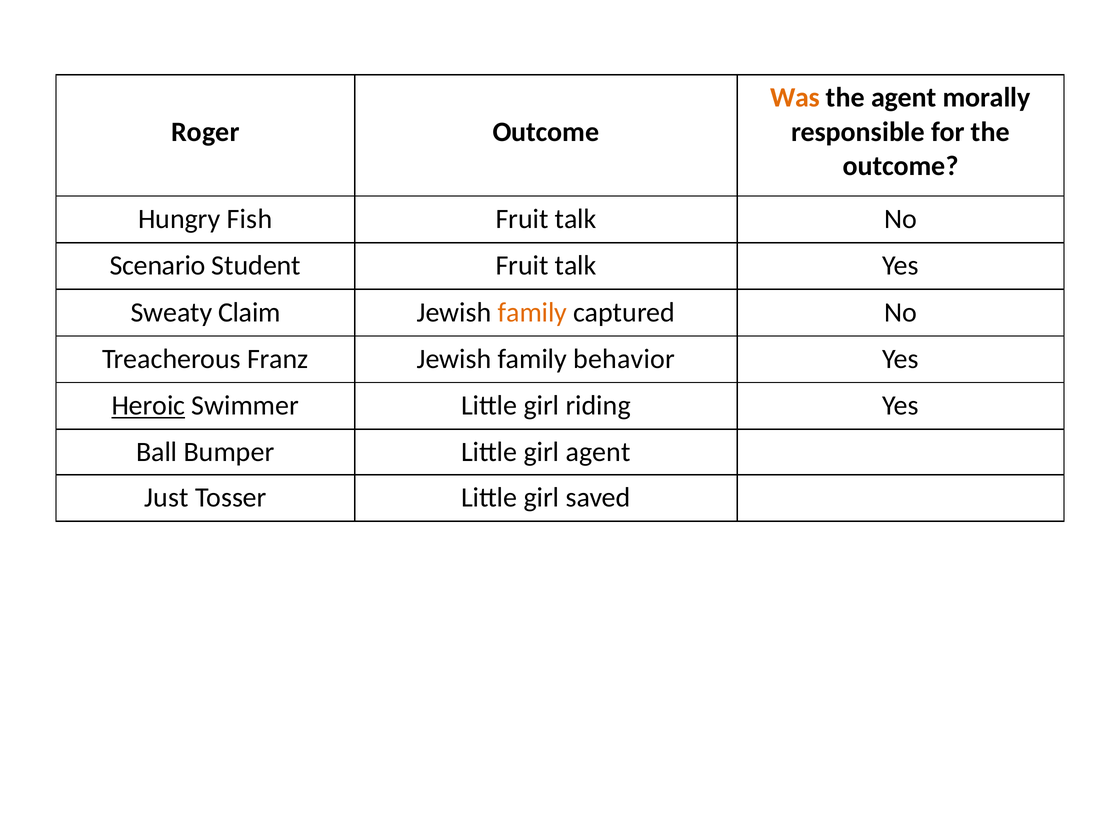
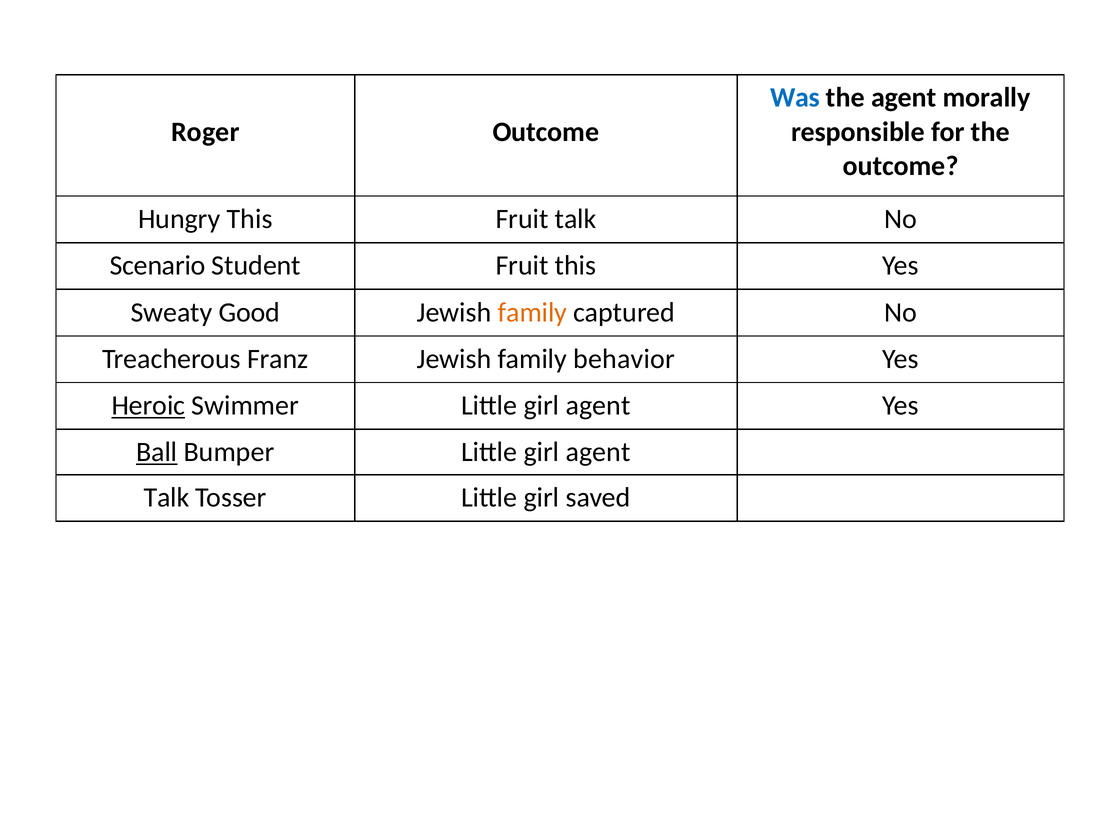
Was colour: orange -> blue (795, 98)
Hungry Fish: Fish -> This (250, 219)
Student Fruit talk: talk -> this (576, 266)
Claim: Claim -> Good (249, 312)
Swimmer Little girl riding: riding -> agent (598, 406)
Ball underline: none -> present (157, 452)
Just: Just -> Talk (167, 498)
